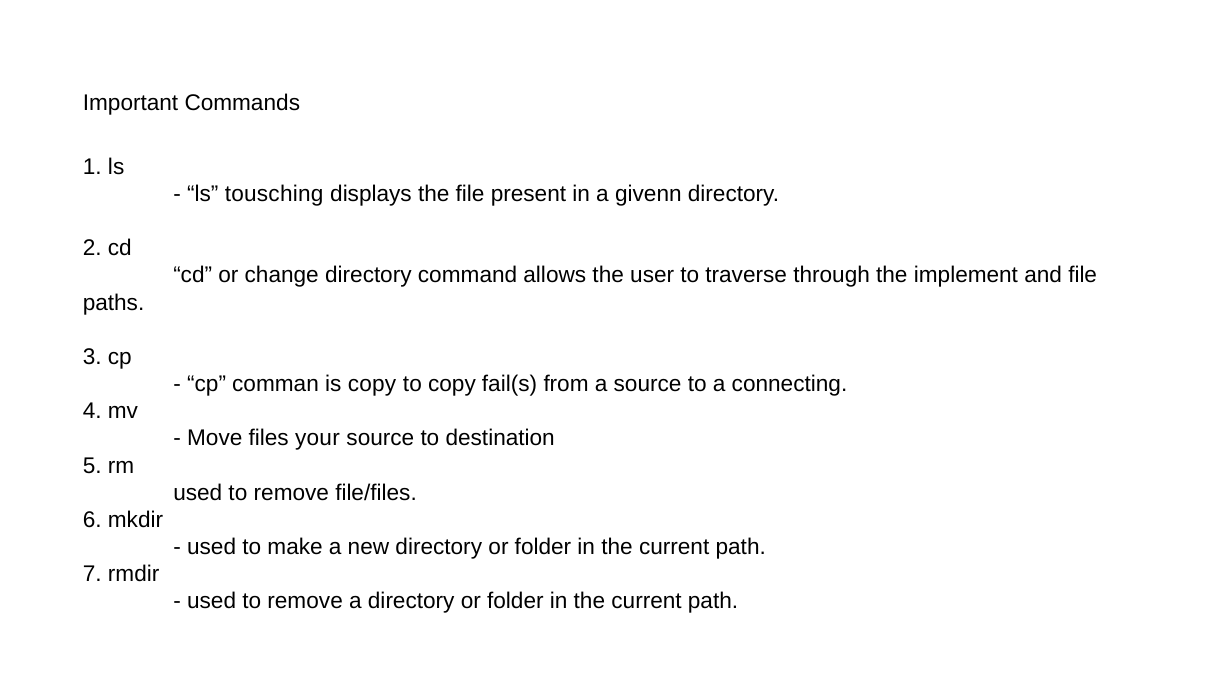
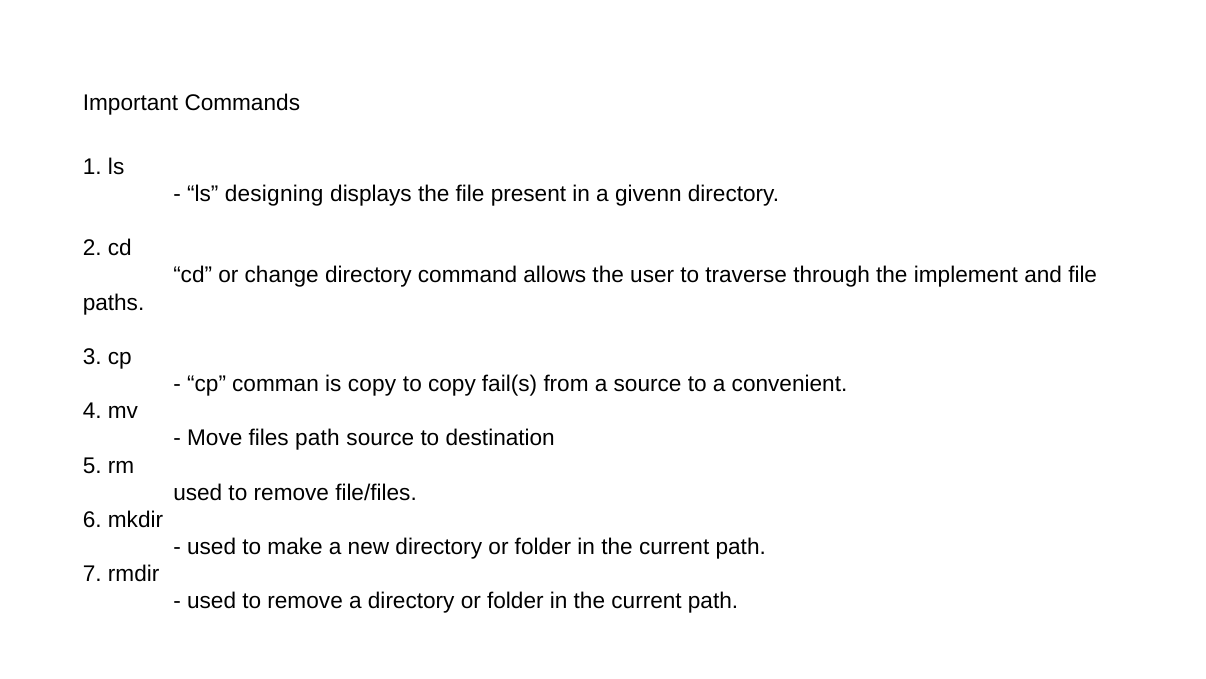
tousching: tousching -> designing (274, 194)
connecting: connecting -> convenient (790, 384)
files your: your -> path (317, 438)
